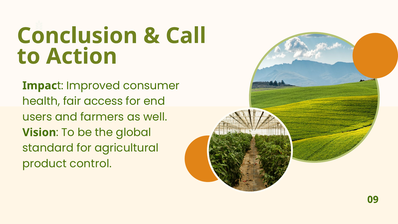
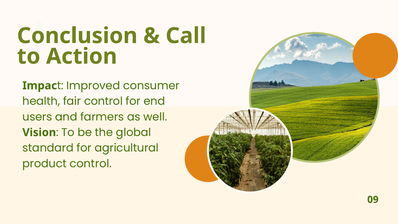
fair access: access -> control (103, 101)
